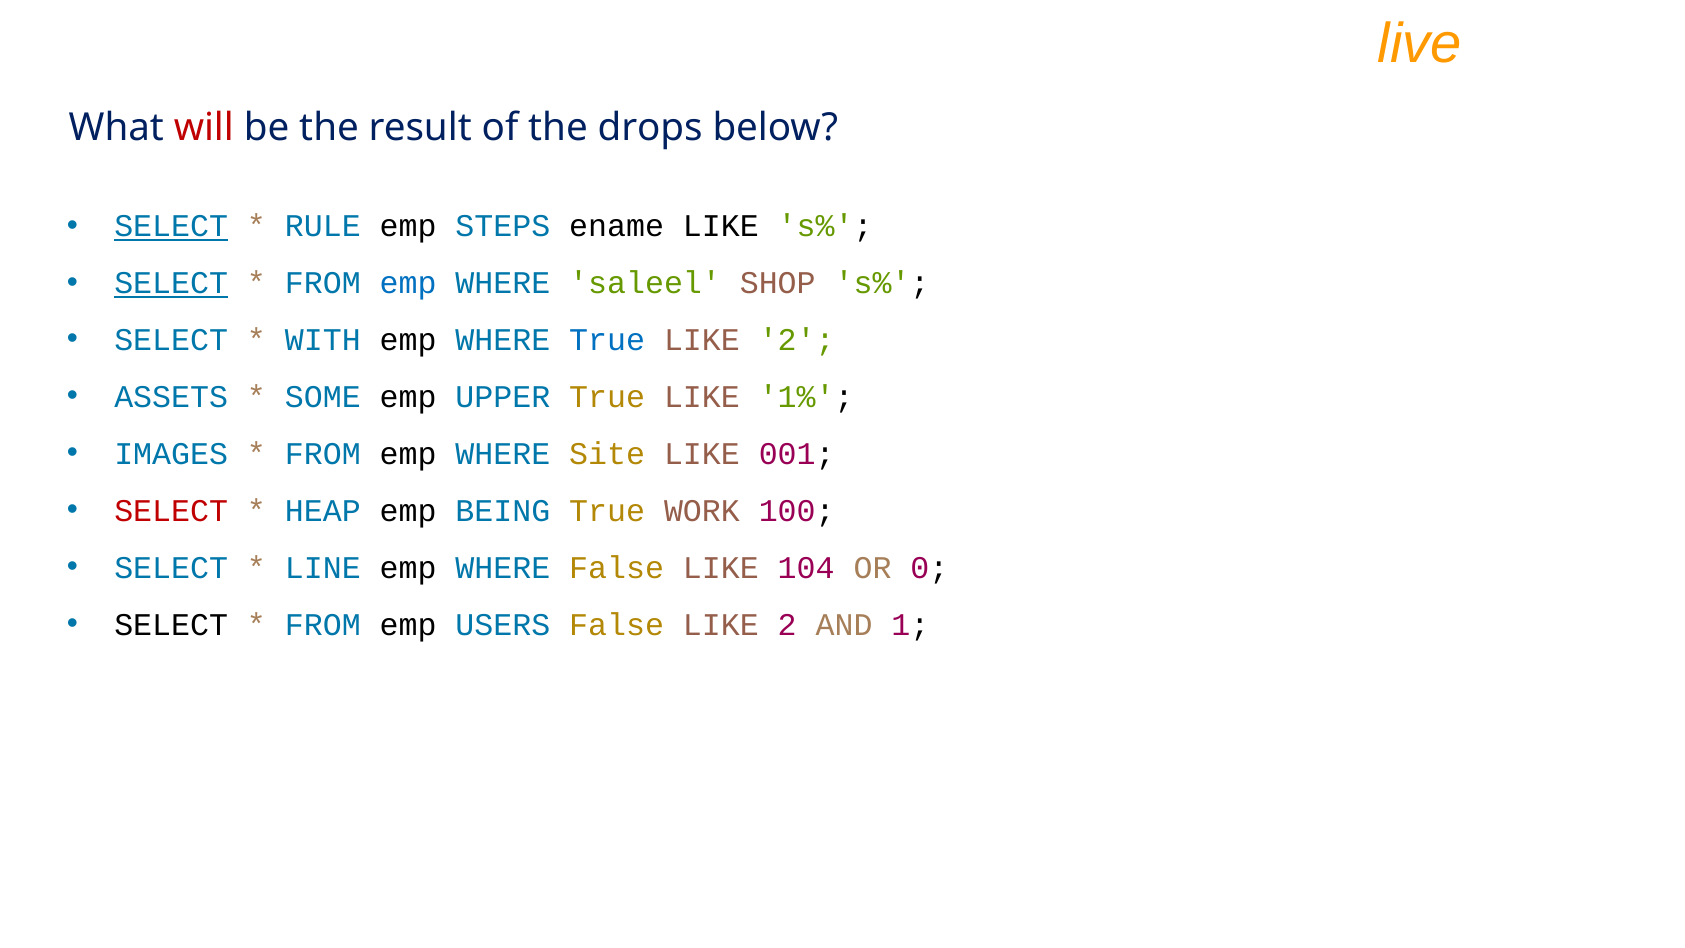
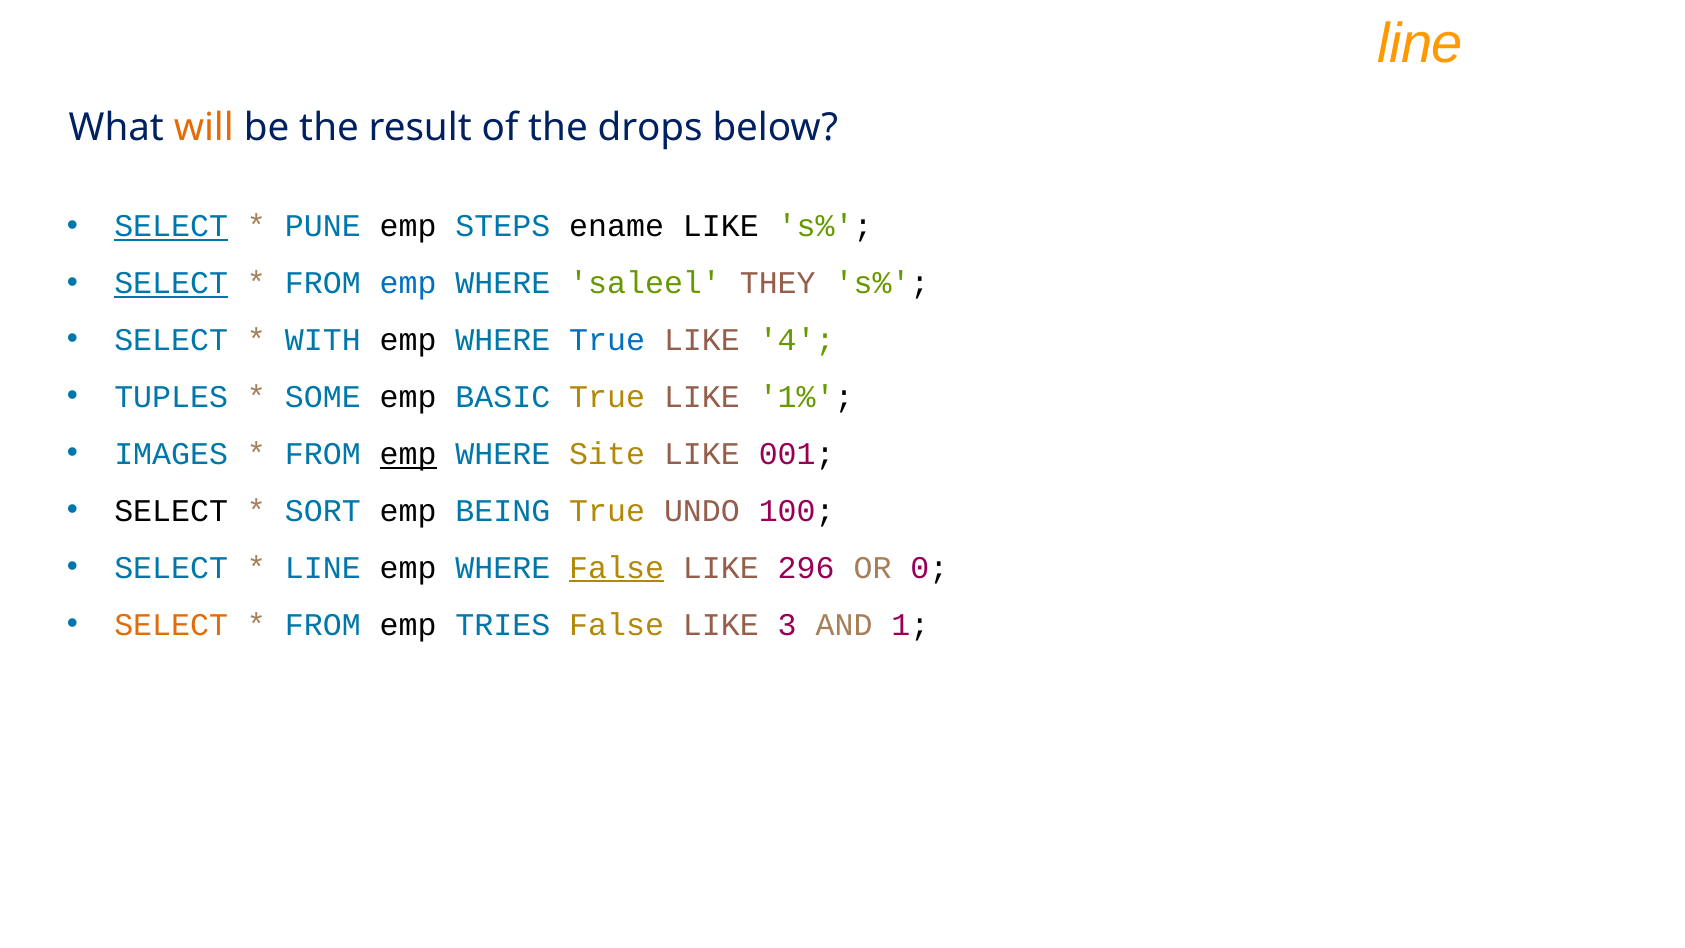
live: live -> line (1420, 44)
will colour: red -> orange (204, 128)
RULE: RULE -> PUNE (323, 226)
SHOP: SHOP -> THEY (778, 283)
2: 2 -> 4 (797, 340)
ASSETS: ASSETS -> TUPLES (171, 397)
UPPER: UPPER -> BASIC (503, 397)
emp underline: none -> present (408, 454)
SELECT colour: red -> black (171, 511)
HEAP: HEAP -> SORT (323, 511)
WORK: WORK -> UNDO (702, 511)
False underline: none -> present (617, 568)
104: 104 -> 296 (806, 568)
SELECT colour: black -> orange (171, 624)
USERS: USERS -> TRIES (503, 624)
False LIKE 2: 2 -> 3 (787, 624)
